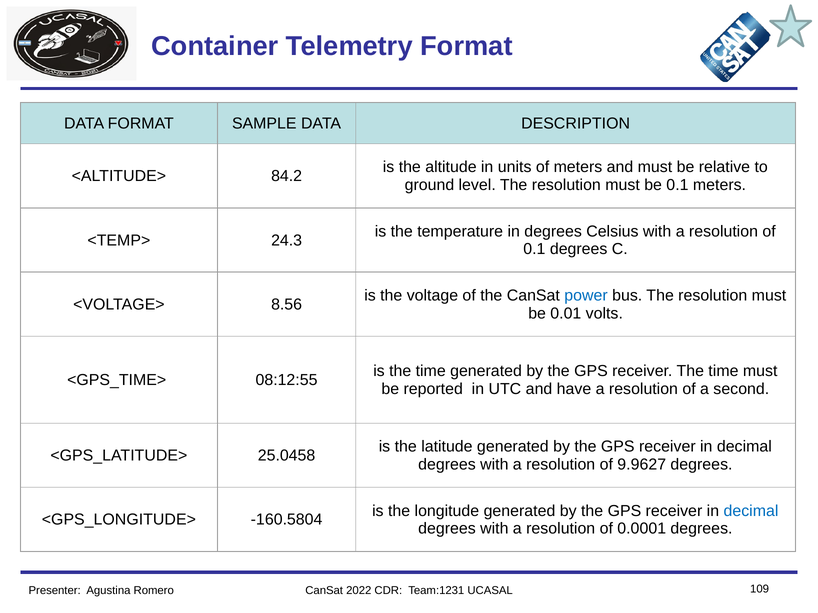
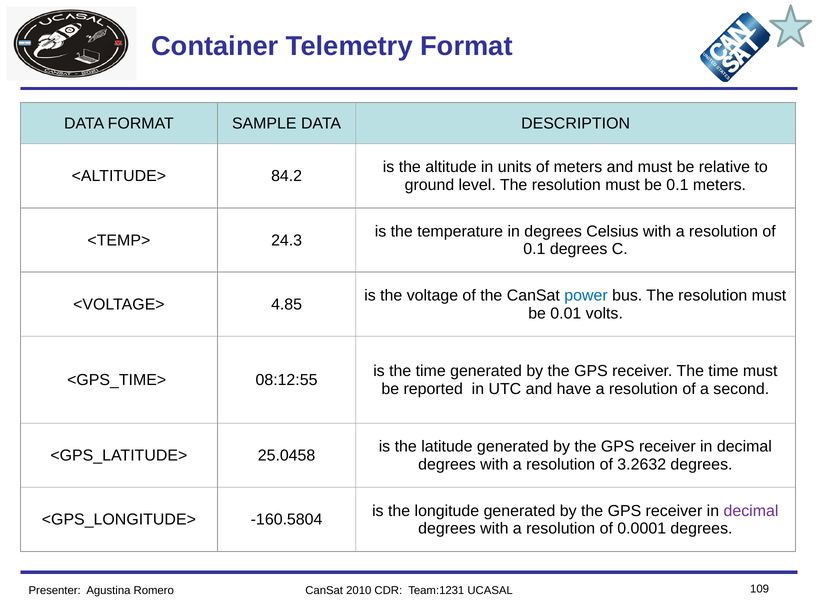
8.56: 8.56 -> 4.85 (287, 305)
9.9627: 9.9627 -> 3.2632 (642, 465)
decimal colour: blue -> purple (751, 511)
2022: 2022 -> 2010 (359, 591)
